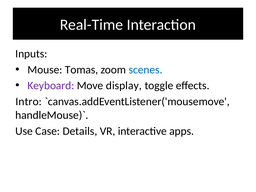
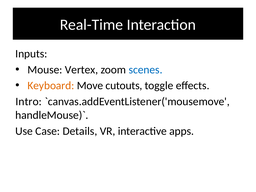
Tomas: Tomas -> Vertex (82, 70)
Keyboard colour: purple -> orange (51, 86)
display: display -> cutouts (124, 86)
